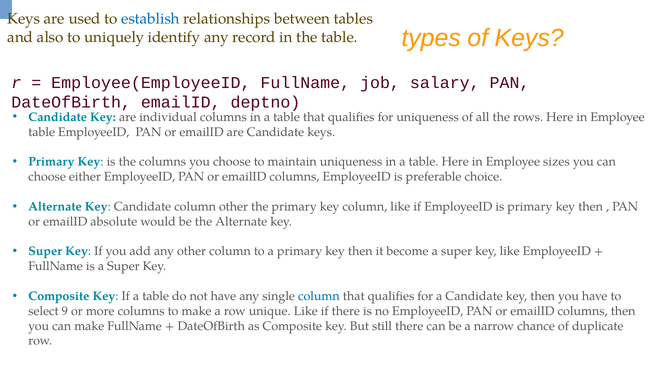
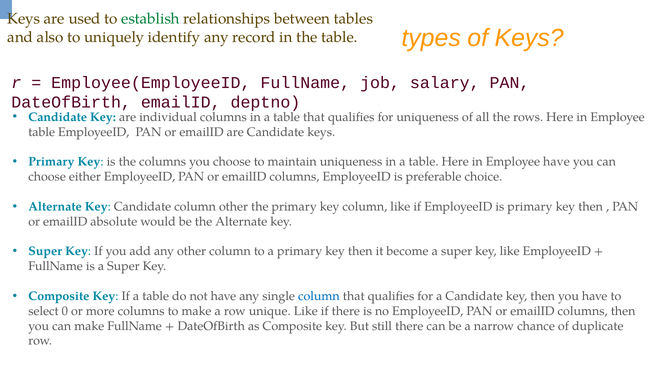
establish colour: blue -> green (151, 19)
Employee sizes: sizes -> have (556, 162)
9: 9 -> 0 (65, 311)
